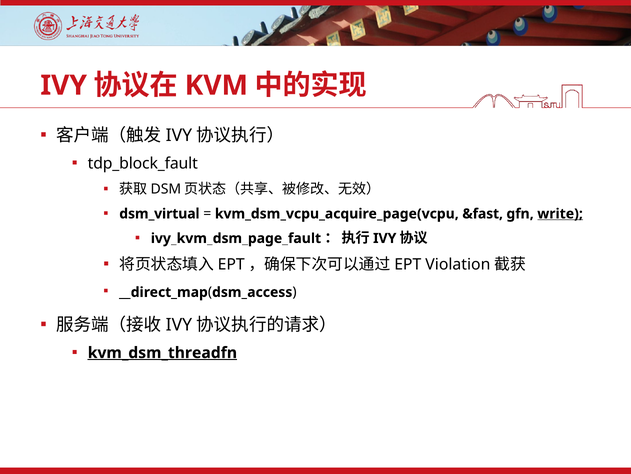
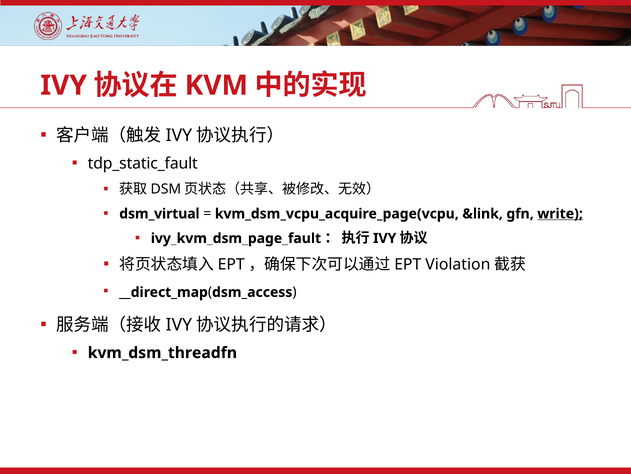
tdp_block_fault: tdp_block_fault -> tdp_static_fault (143, 163)
&fast: &fast -> &link (483, 213)
kvm_dsm_threadfn underline: present -> none (162, 352)
